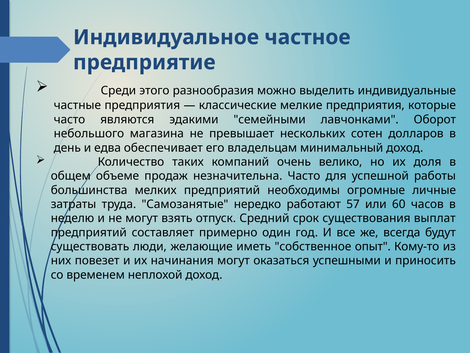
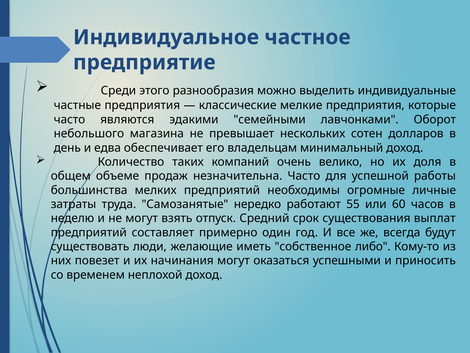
57: 57 -> 55 (353, 204)
опыт: опыт -> либо (373, 246)
